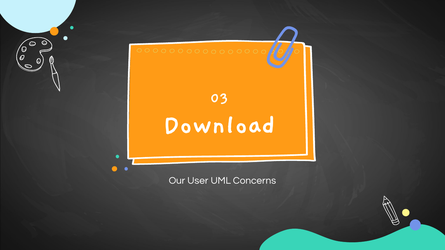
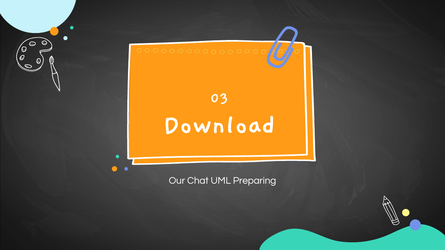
User: User -> Chat (198, 181)
Concerns: Concerns -> Preparing (255, 181)
